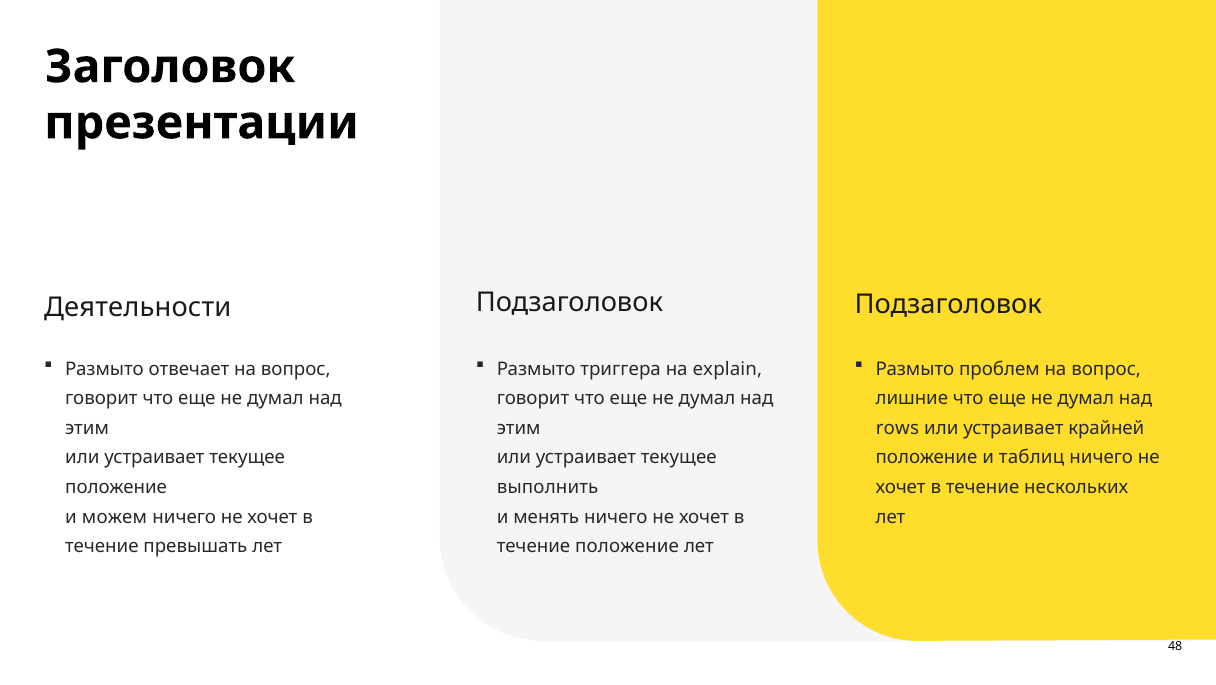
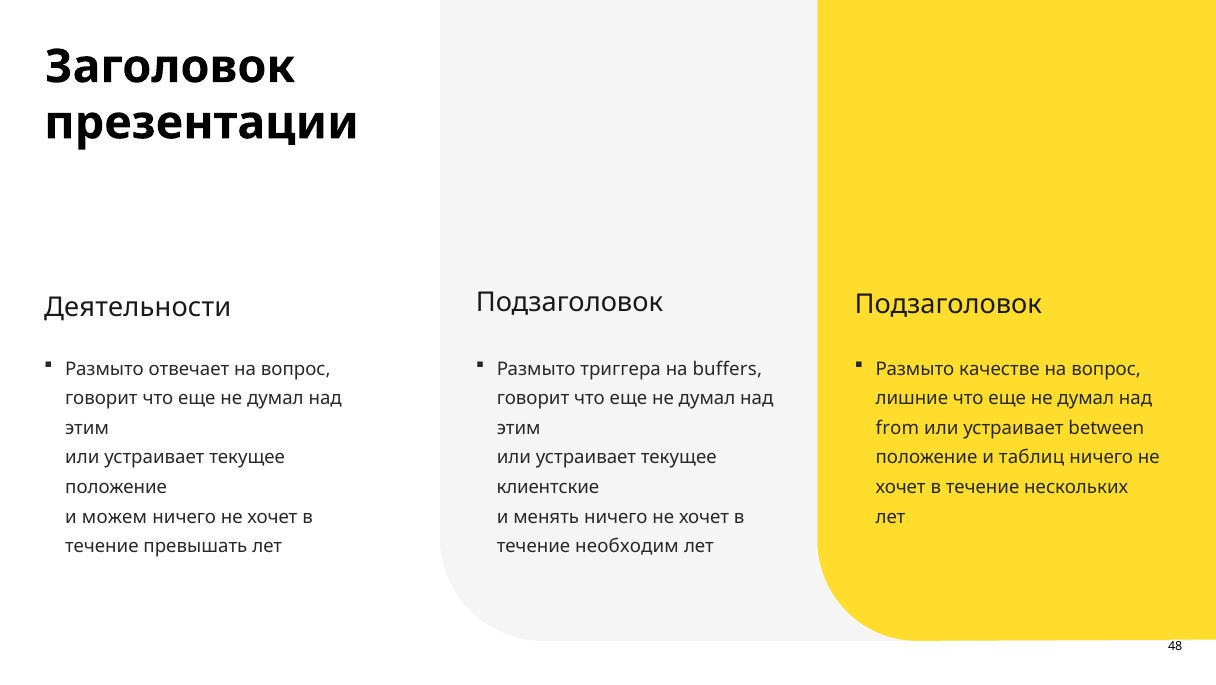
explain: explain -> buffers (727, 369)
проблем: проблем -> качестве (999, 369)
rows: rows -> from (897, 428)
крайней: крайней -> between (1106, 428)
выполнить: выполнить -> клиентские (548, 488)
течение положение: положение -> необходим (627, 547)
